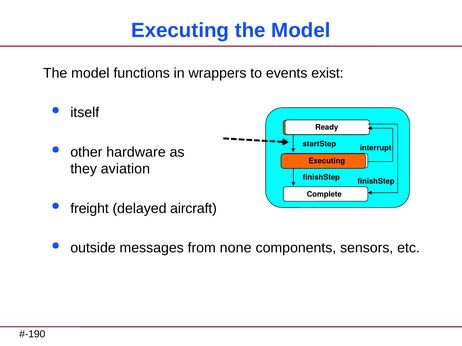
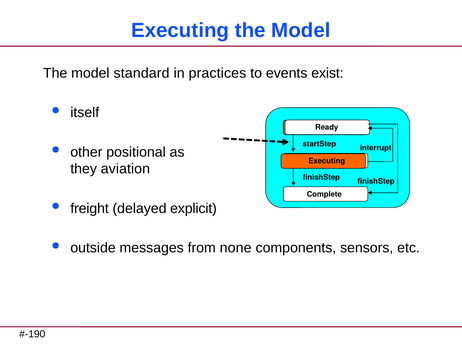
functions: functions -> standard (142, 73)
wrappers: wrappers -> practices (217, 73)
hardware: hardware -> positional (136, 152)
aircraft: aircraft -> explicit (193, 209)
